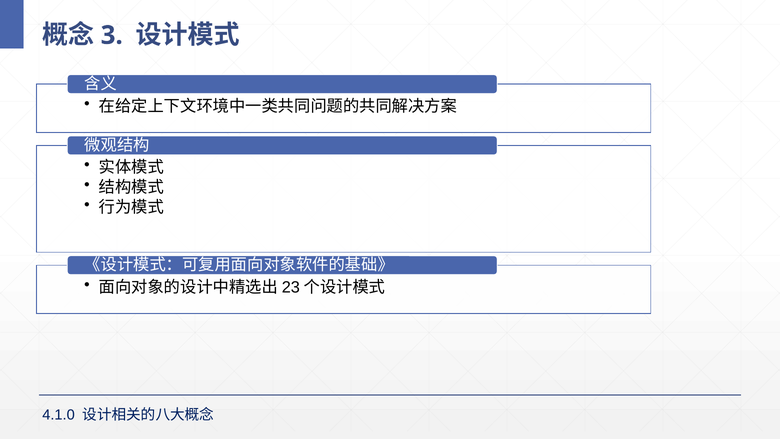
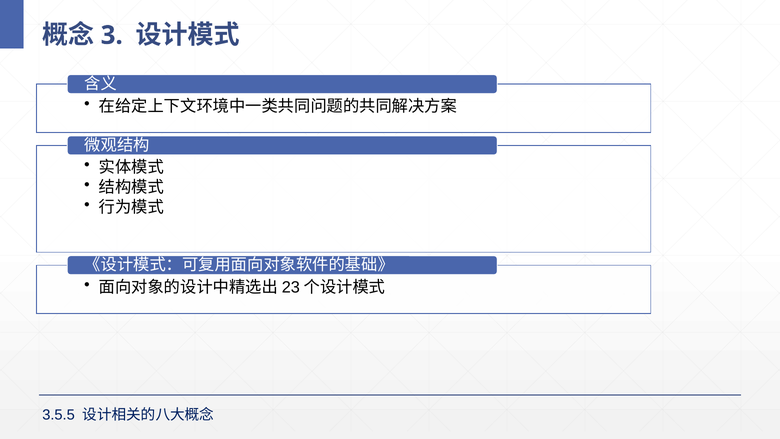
4.1.0: 4.1.0 -> 3.5.5 (59, 415)
